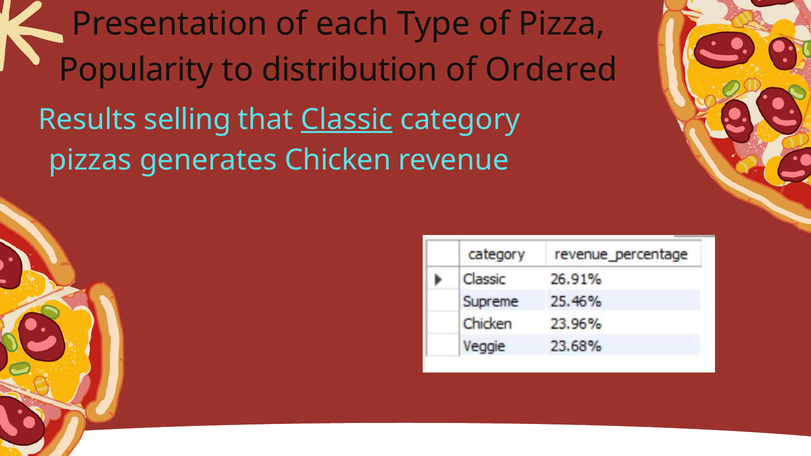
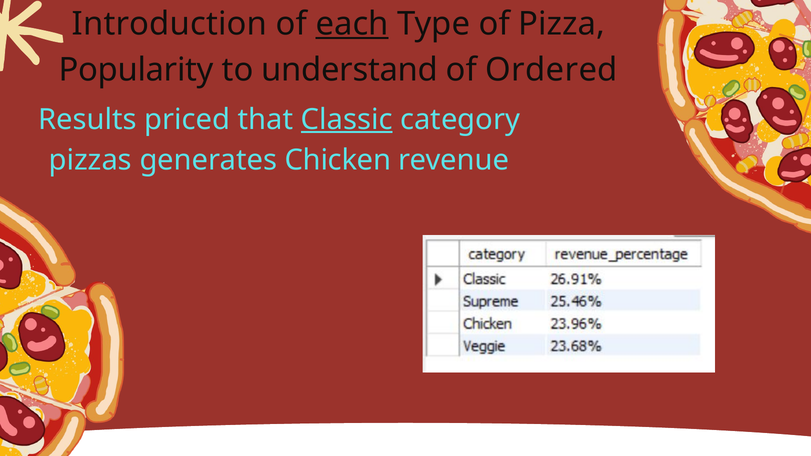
Presentation: Presentation -> Introduction (170, 24)
each underline: none -> present (352, 24)
distribution: distribution -> understand (350, 70)
selling: selling -> priced (187, 119)
